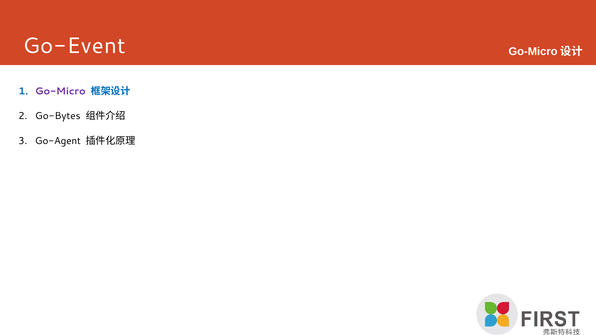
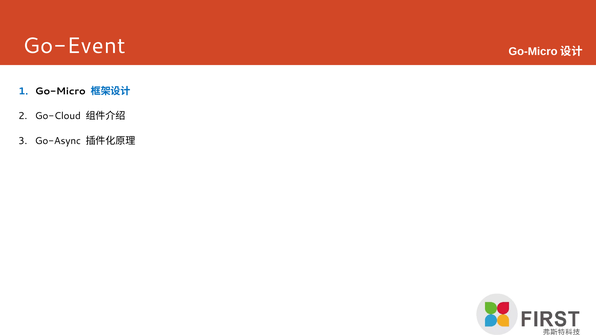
Go-Micro colour: purple -> black (60, 91)
Go-Bytes: Go-Bytes -> Go-Cloud (58, 116)
Go-Agent: Go-Agent -> Go-Async (58, 141)
